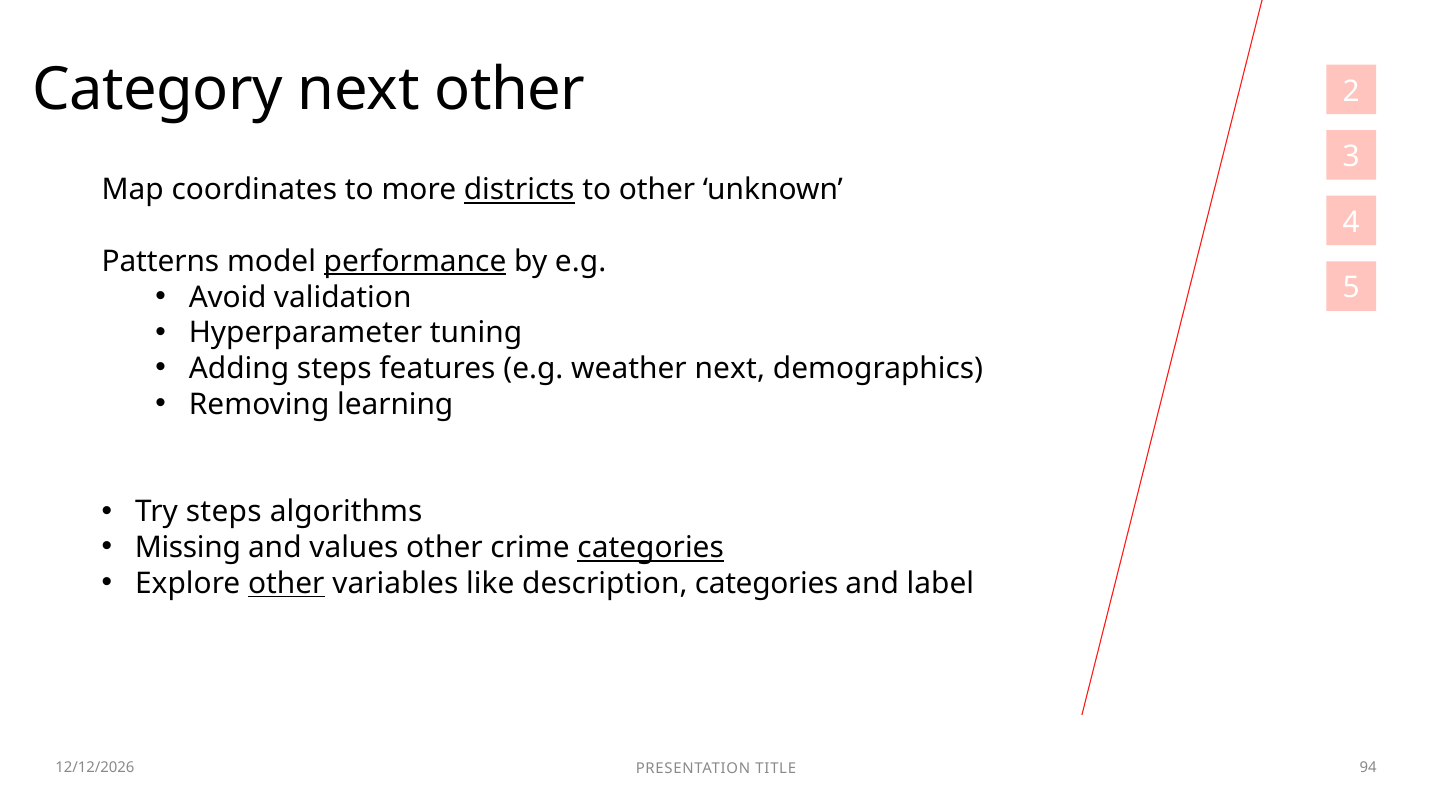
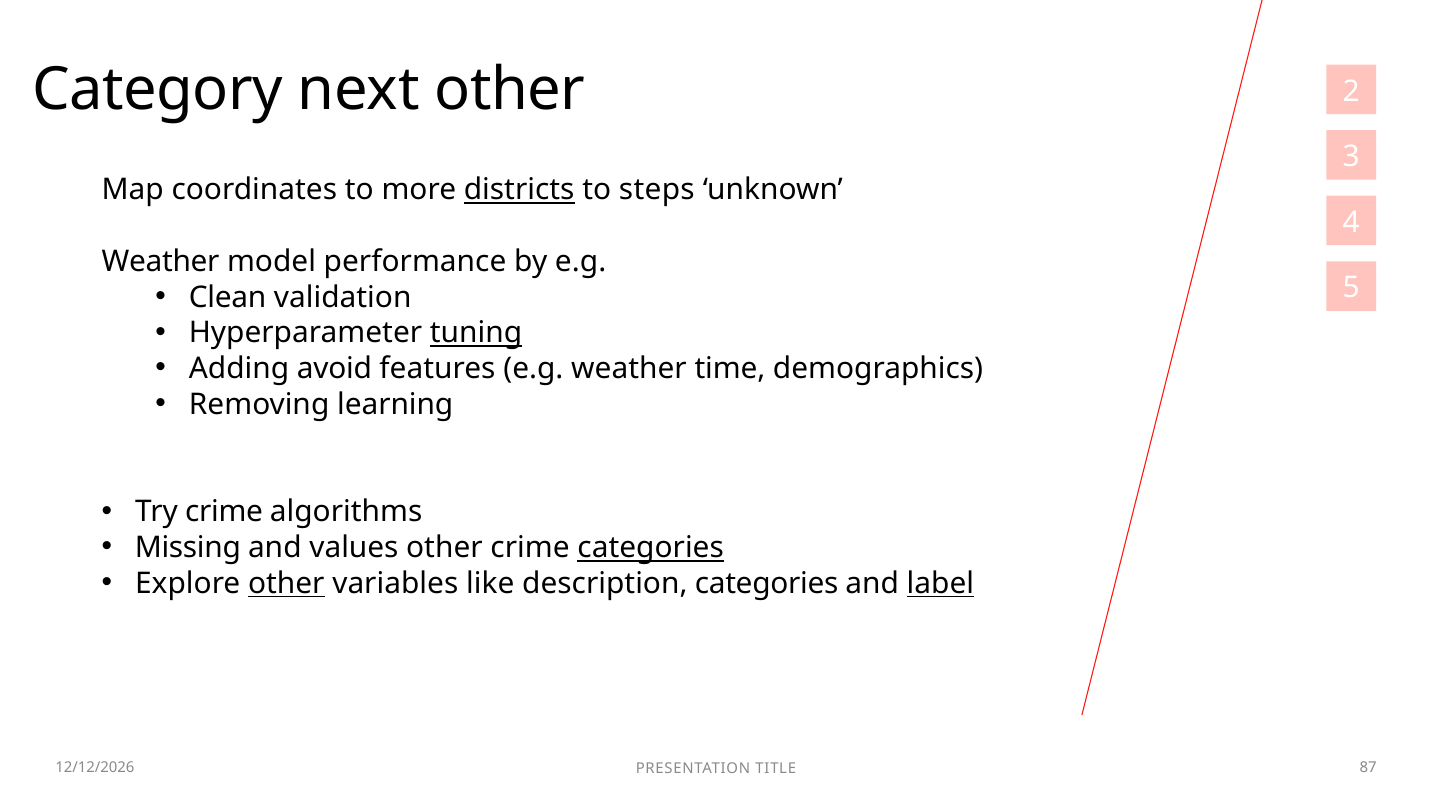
to other: other -> steps (657, 190)
Patterns: Patterns -> Weather (161, 262)
performance underline: present -> none (415, 262)
Avoid: Avoid -> Clean (228, 297)
tuning underline: none -> present (476, 333)
Adding steps: steps -> avoid (334, 369)
weather next: next -> time (730, 369)
Try steps: steps -> crime (224, 512)
label underline: none -> present (940, 584)
94: 94 -> 87 (1368, 768)
